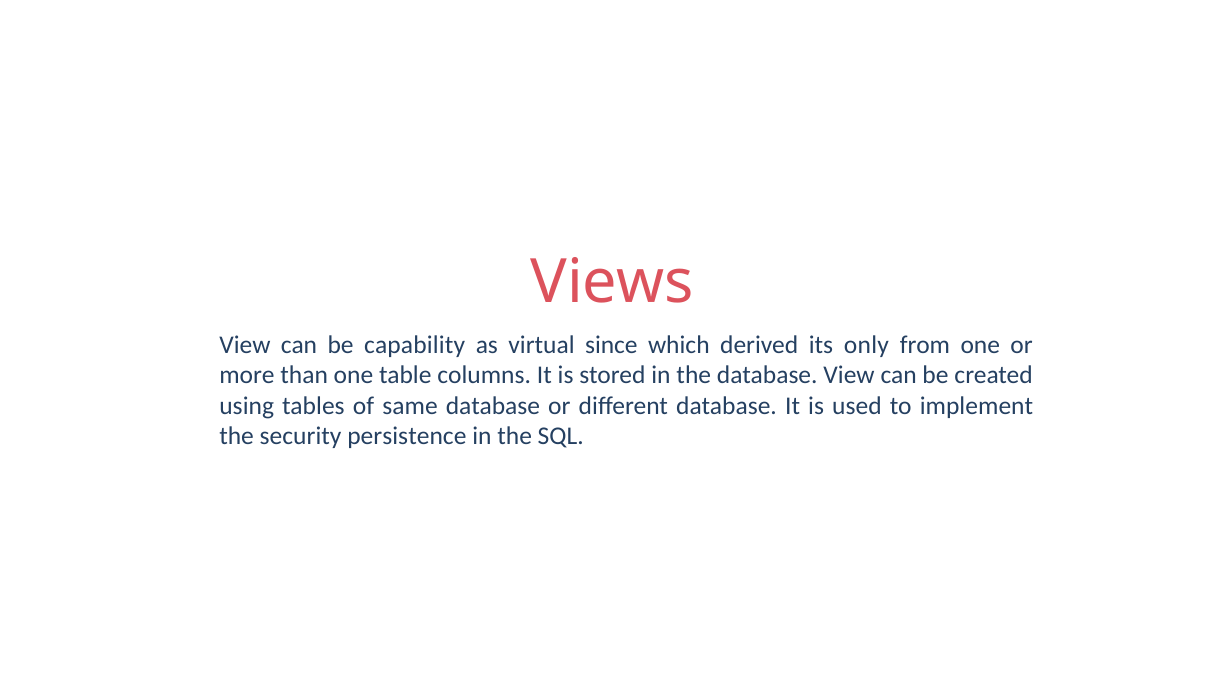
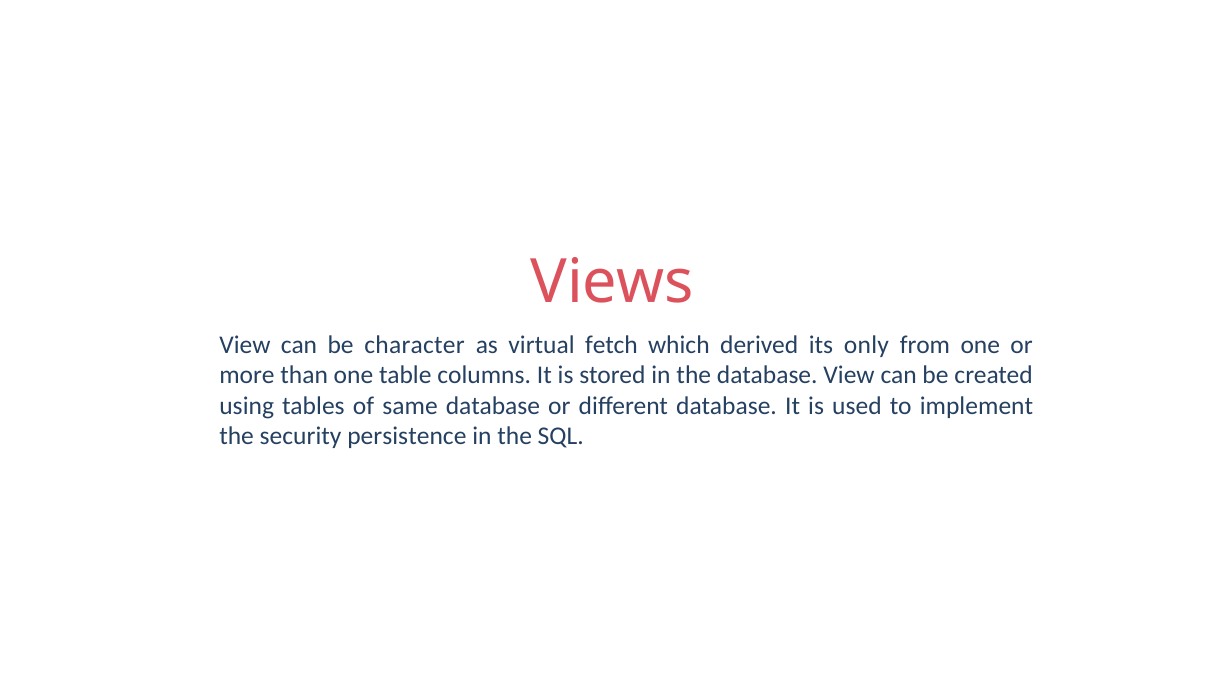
capability: capability -> character (415, 345)
since: since -> fetch (611, 345)
